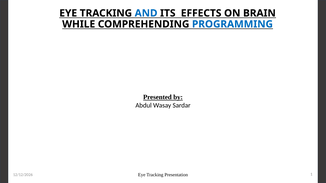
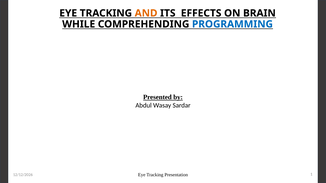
AND colour: blue -> orange (146, 13)
